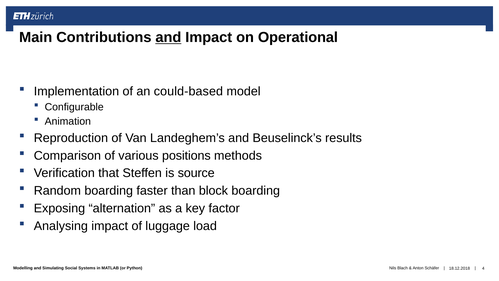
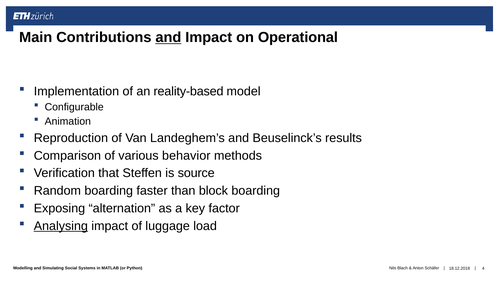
could-based: could-based -> reality-based (189, 91)
positions: positions -> behavior (186, 156)
Analysing underline: none -> present (61, 226)
